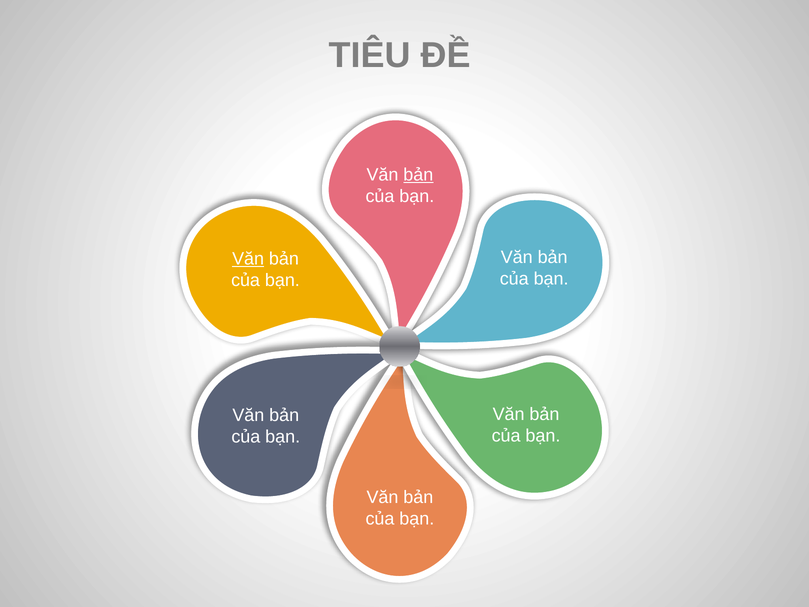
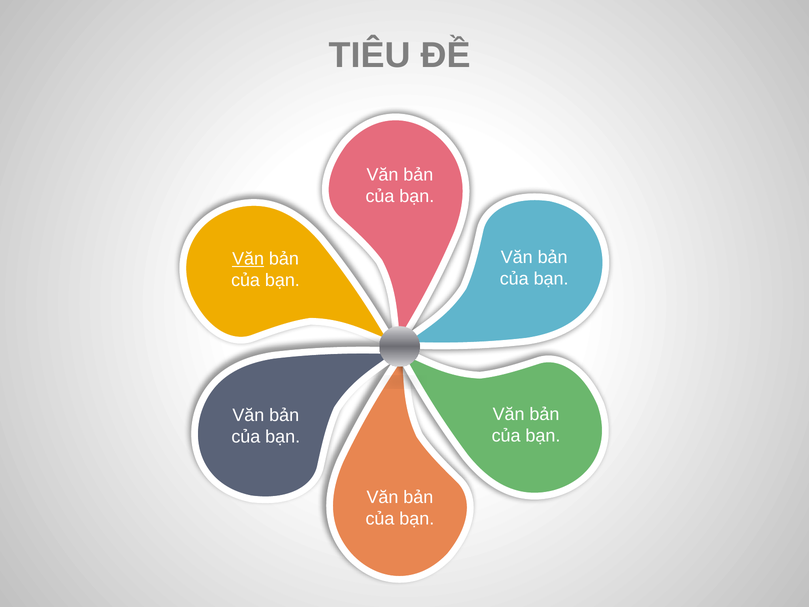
bản underline: present -> none (418, 175)
